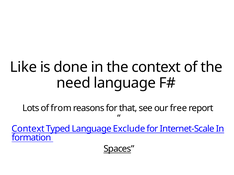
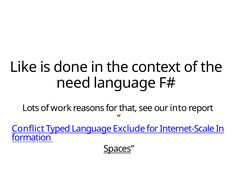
from: from -> work (61, 108)
free: free -> into (178, 108)
Context: Context -> Conflict (28, 129)
